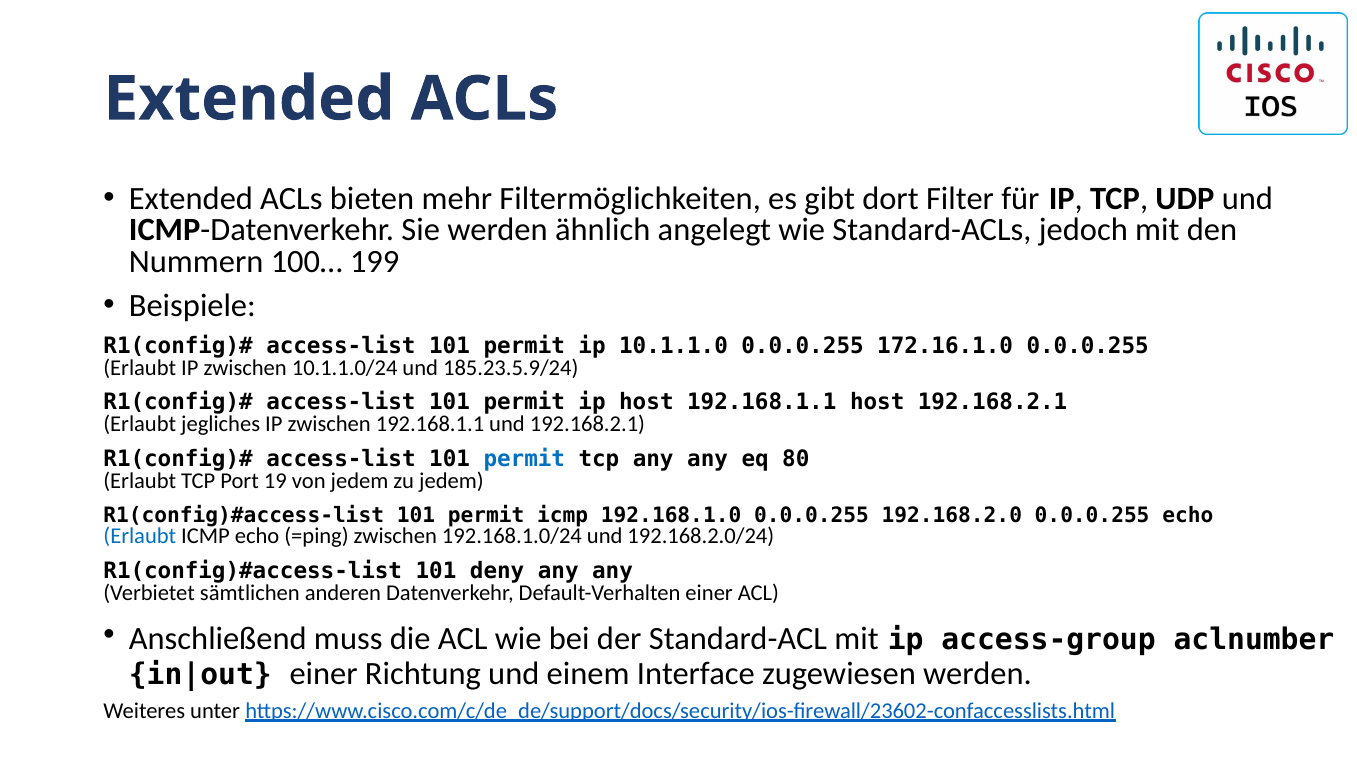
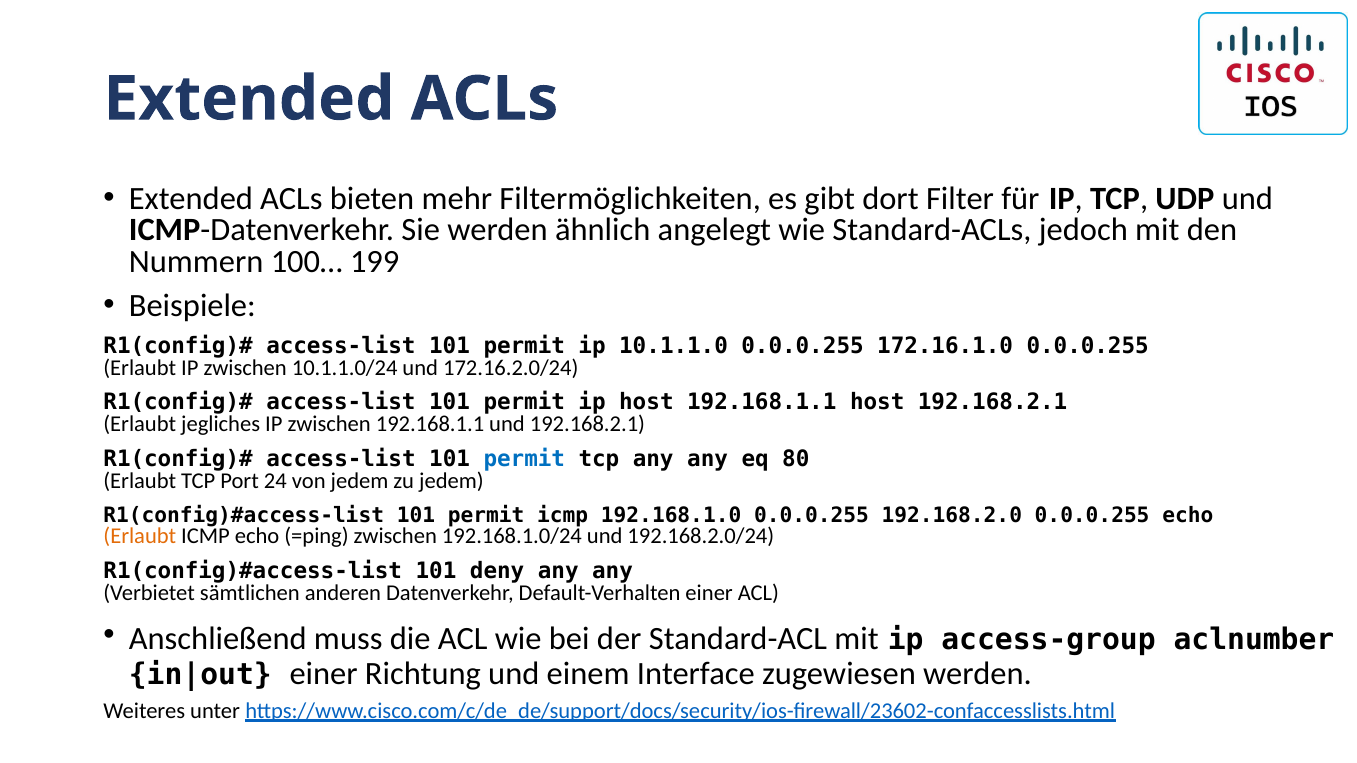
185.23.5.9/24: 185.23.5.9/24 -> 172.16.2.0/24 (511, 368)
19: 19 -> 24 (275, 481)
Erlaubt colour: blue -> orange (140, 536)
